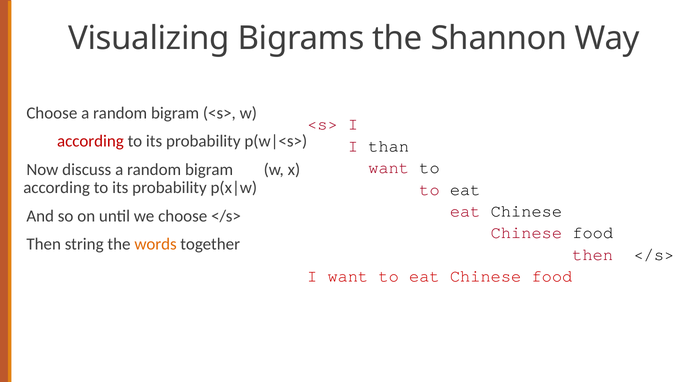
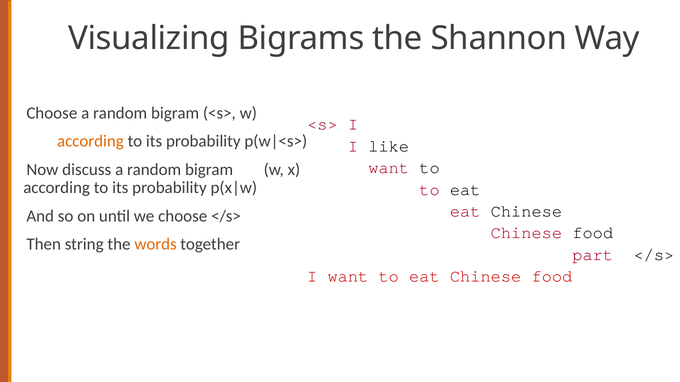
according colour: red -> orange (90, 141)
than: than -> like (389, 146)
then: then -> part (593, 255)
